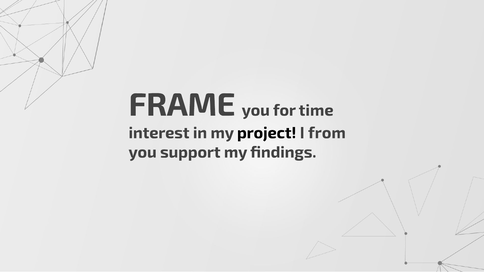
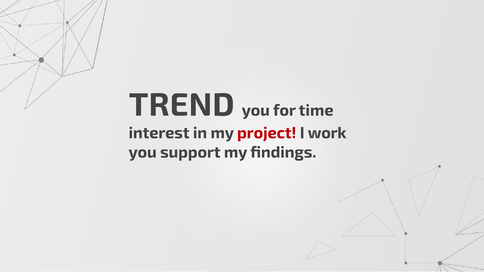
FRAME: FRAME -> TREND (182, 105)
project colour: black -> red (267, 133)
from: from -> work (327, 133)
